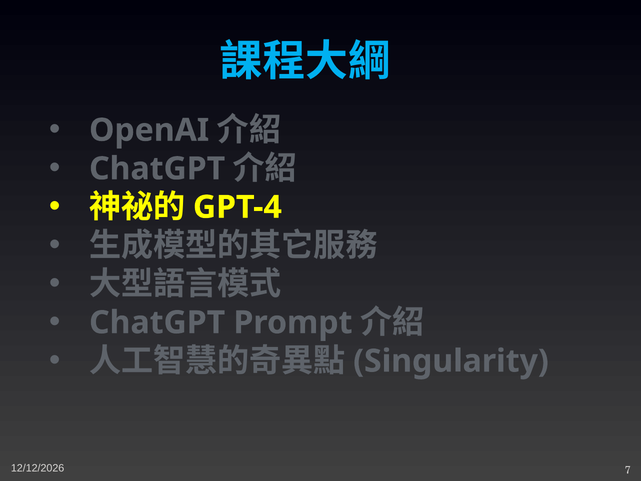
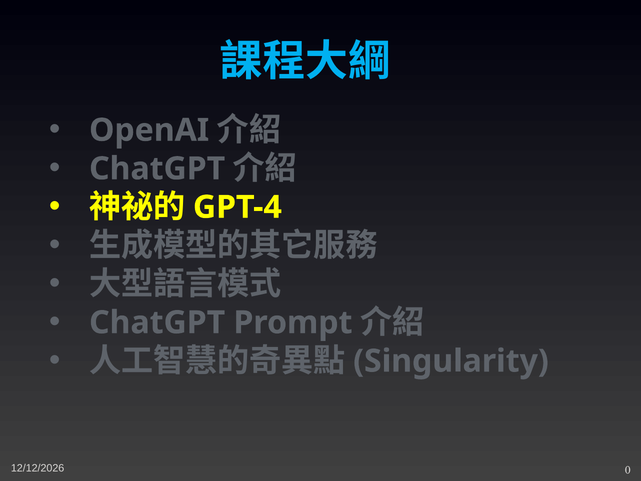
7: 7 -> 0 (628, 470)
